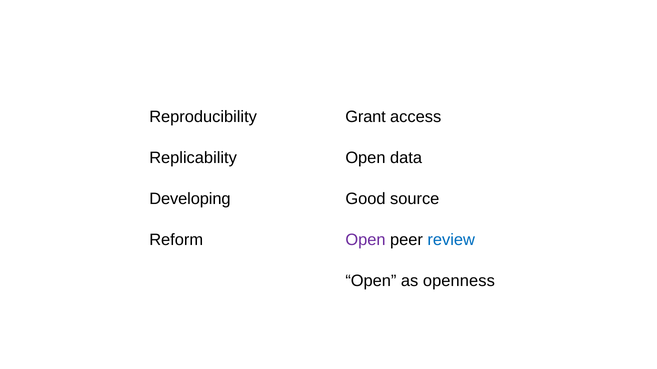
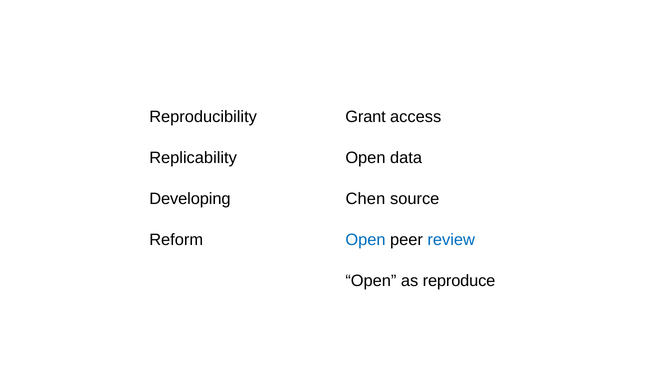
Good: Good -> Chen (365, 199)
Open colour: purple -> blue (365, 240)
openness: openness -> reproduce (459, 281)
